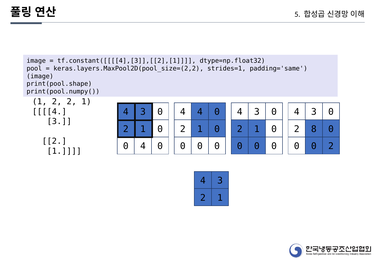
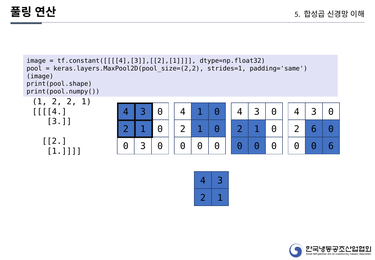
4 4: 4 -> 1 (200, 112)
2 8: 8 -> 6 (314, 129)
4: 4 -> 3 (143, 146)
0 2: 2 -> 6 (331, 146)
